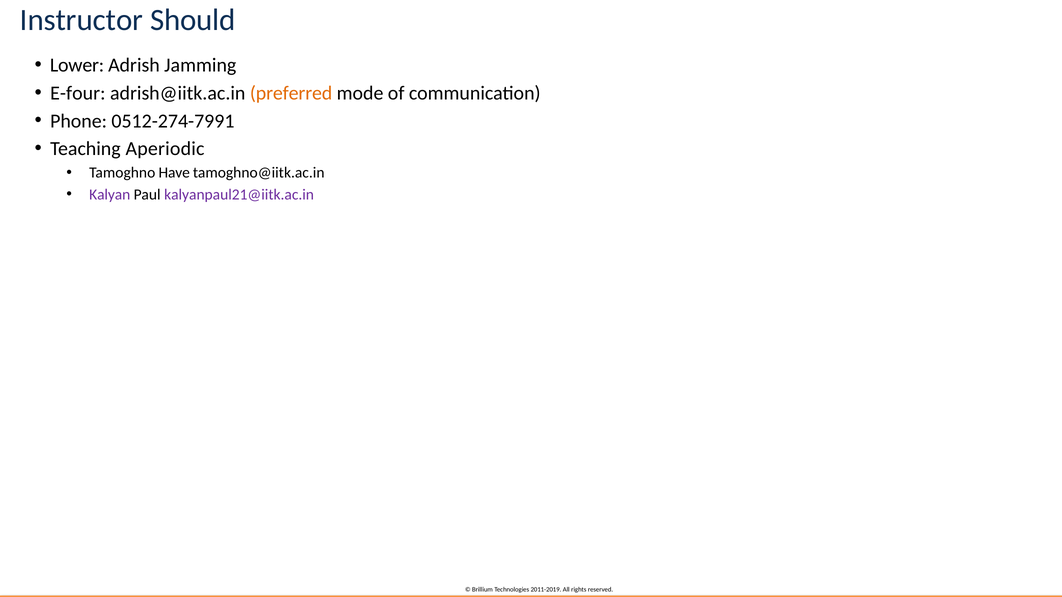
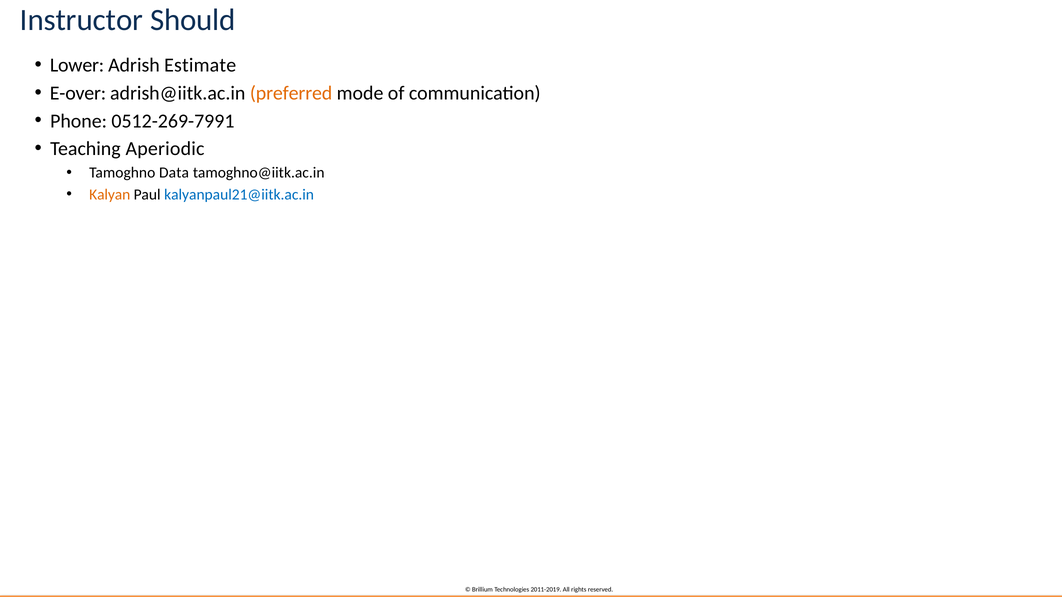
Jamming: Jamming -> Estimate (200, 65)
E-four: E-four -> E-over (78, 93)
0512-274-7991: 0512-274-7991 -> 0512-269-7991 (173, 121)
Have: Have -> Data (174, 173)
Kalyan colour: purple -> orange (110, 195)
kalyanpaul21@iitk.ac.in colour: purple -> blue (239, 195)
